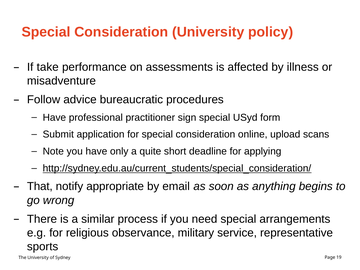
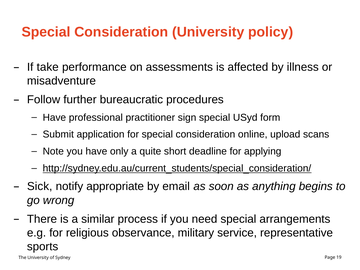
advice: advice -> further (80, 100)
That: That -> Sick (40, 186)
